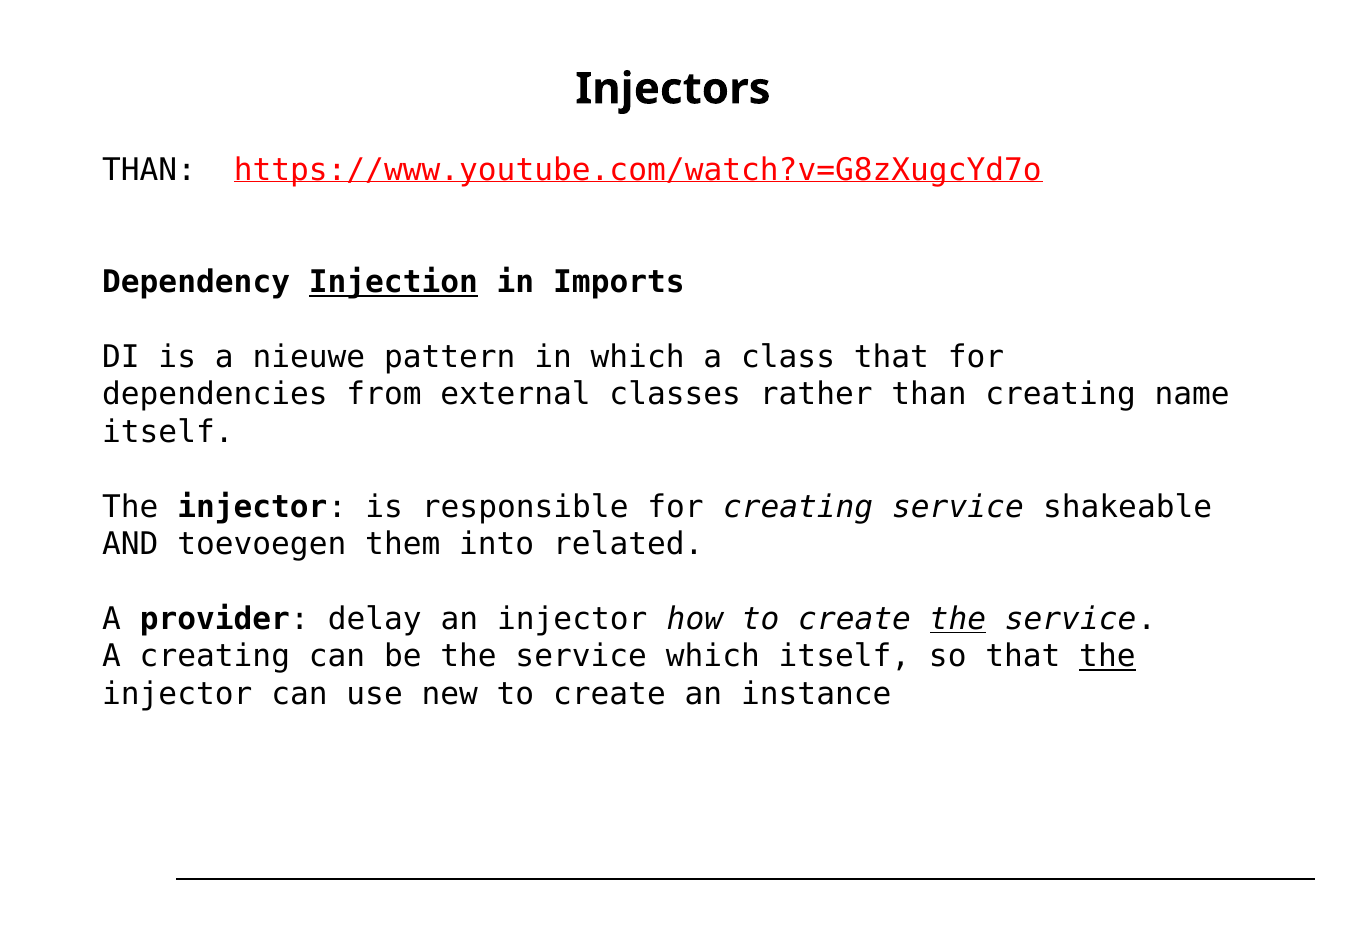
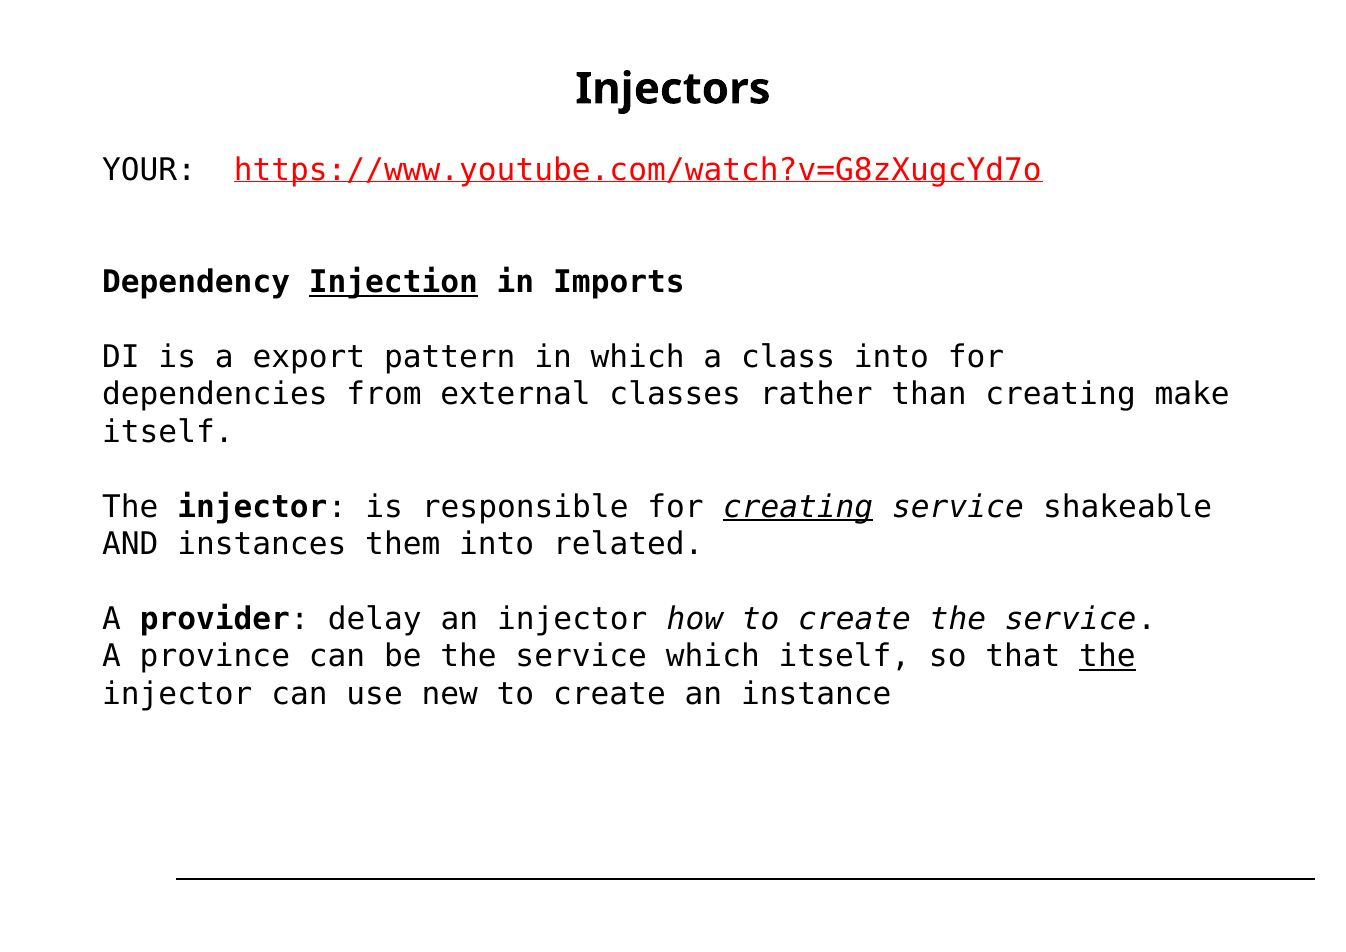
THAN: THAN -> YOUR (149, 170)
nieuwe: nieuwe -> export (309, 357)
class that: that -> into (891, 357)
name: name -> make (1192, 394)
creating underline: none -> present (798, 507)
toevoegen: toevoegen -> instances (262, 544)
the underline: present -> none (958, 619)
A creating: creating -> province (215, 656)
